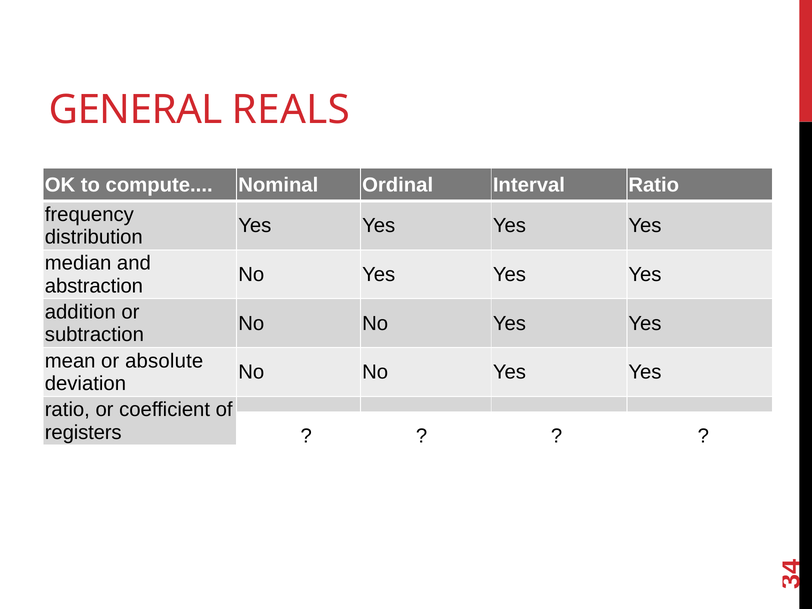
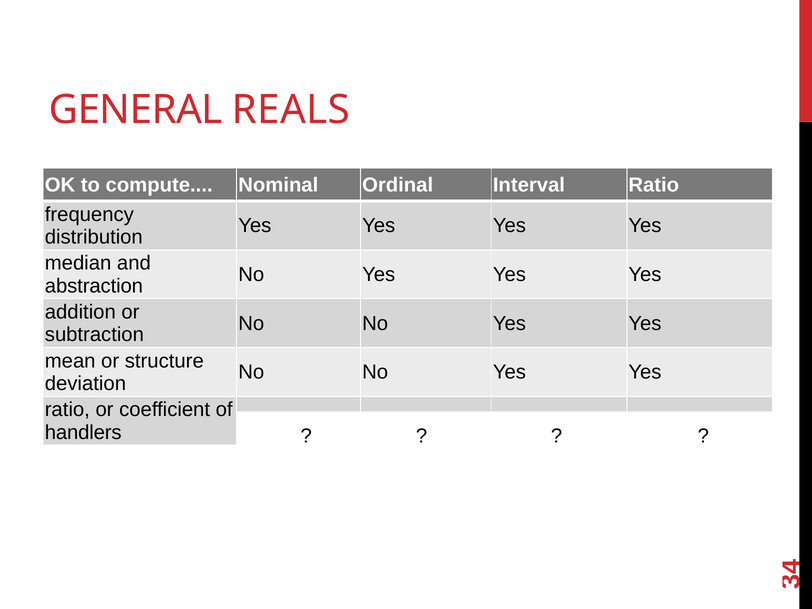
absolute: absolute -> structure (164, 361)
registers: registers -> handlers (83, 432)
